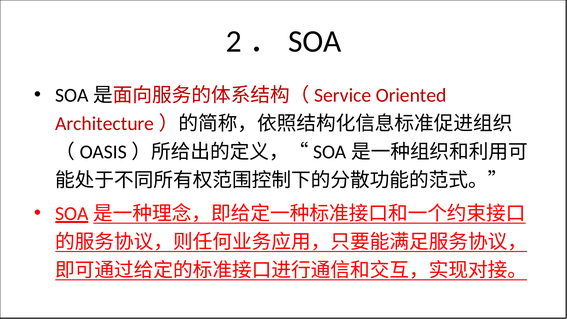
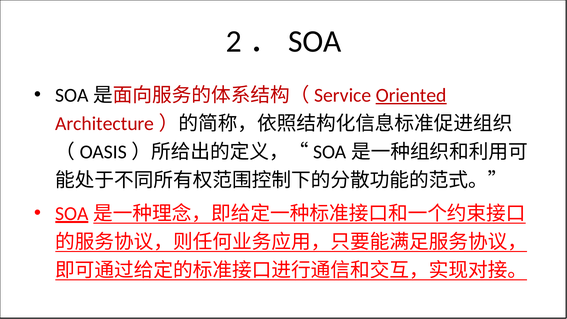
Oriented underline: none -> present (411, 95)
